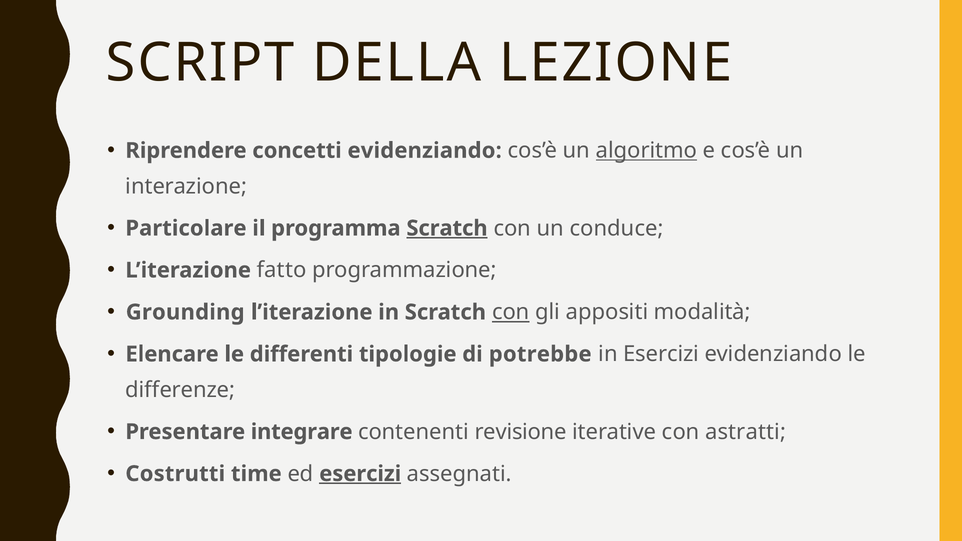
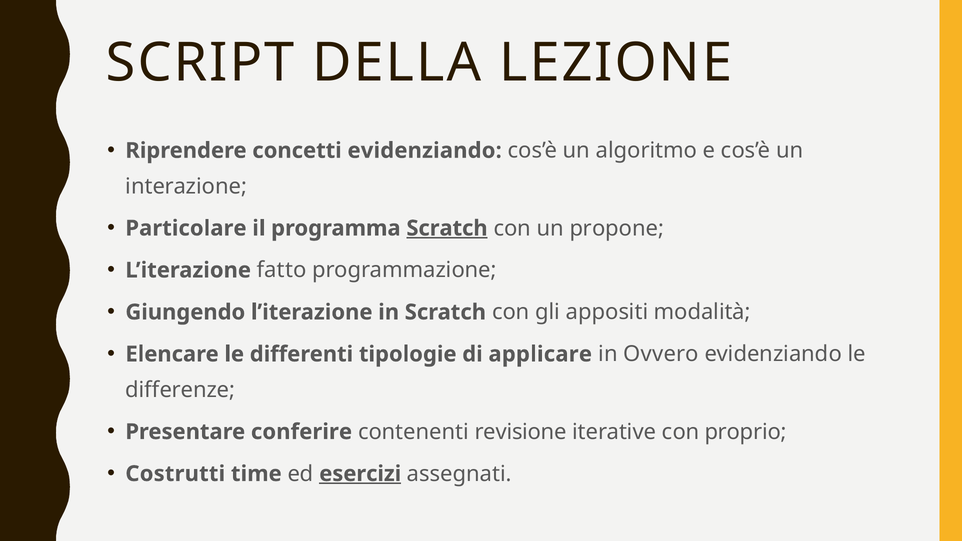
algoritmo underline: present -> none (647, 151)
conduce: conduce -> propone (617, 228)
Grounding: Grounding -> Giungendo (185, 312)
con underline: present -> none (511, 312)
potrebbe: potrebbe -> applicare (540, 354)
in Esercizi: Esercizi -> Ovvero (661, 354)
integrare: integrare -> conferire (301, 432)
astratti: astratti -> proprio (746, 432)
